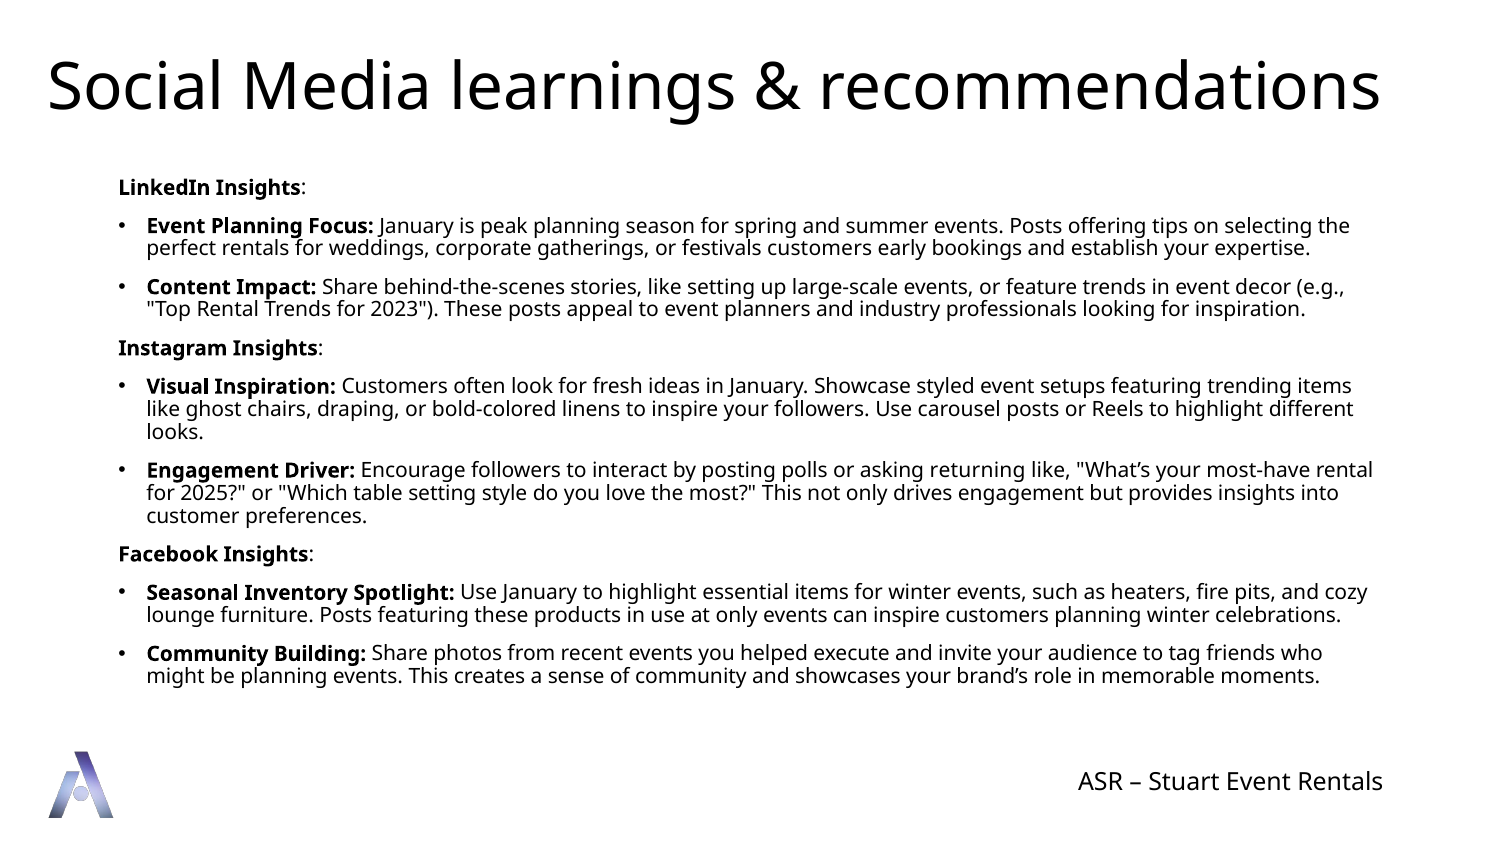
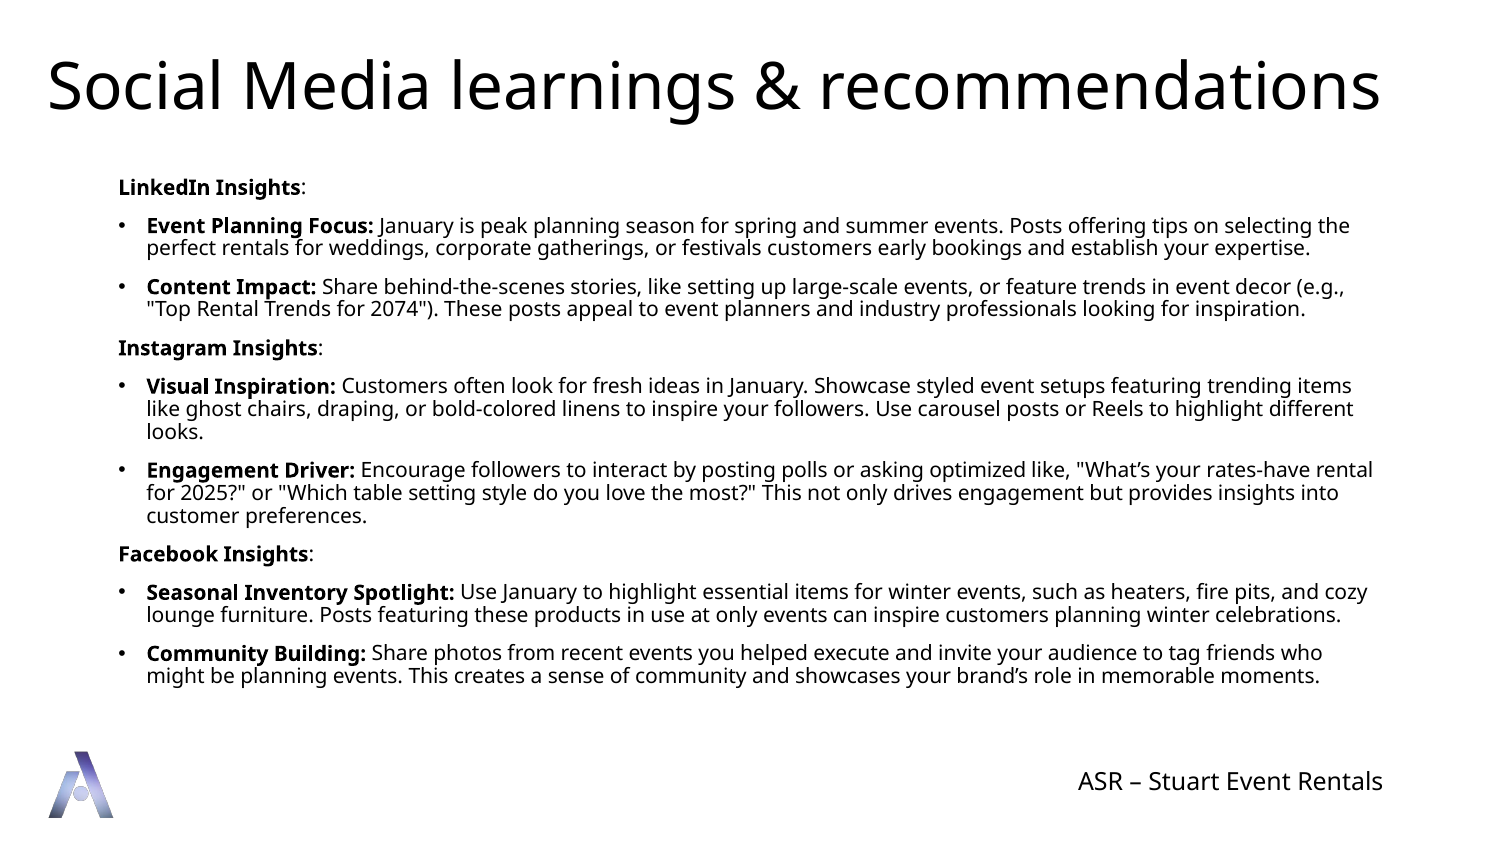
2023: 2023 -> 2074 (405, 310)
returning: returning -> optimized (978, 470)
most-have: most-have -> rates-have (1258, 470)
